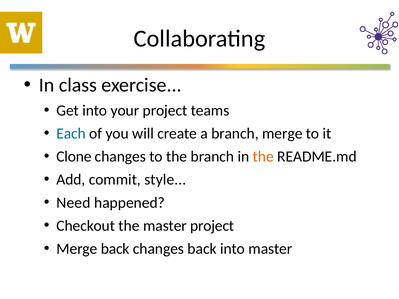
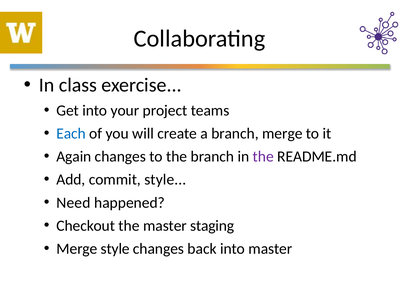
Clone: Clone -> Again (74, 157)
the colour: orange -> purple (263, 157)
master project: project -> staging (212, 226)
Merge back: back -> style (115, 249)
